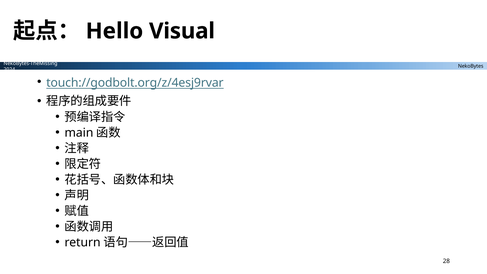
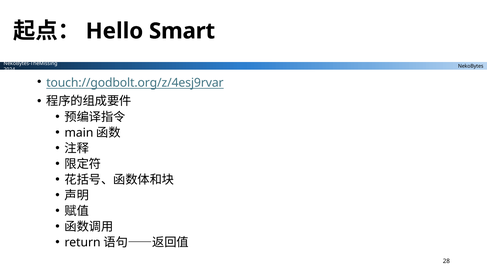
Visual: Visual -> Smart (182, 31)
